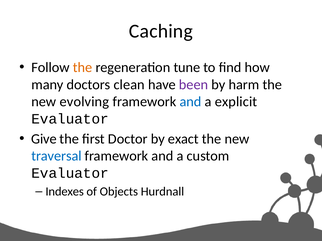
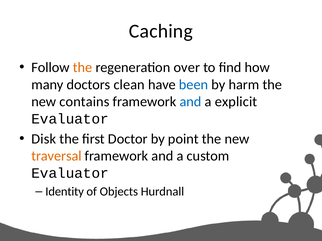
tune: tune -> over (187, 68)
been colour: purple -> blue (194, 85)
evolving: evolving -> contains (84, 102)
Give: Give -> Disk (44, 139)
exact: exact -> point (183, 139)
traversal colour: blue -> orange (56, 156)
Indexes: Indexes -> Identity (65, 192)
